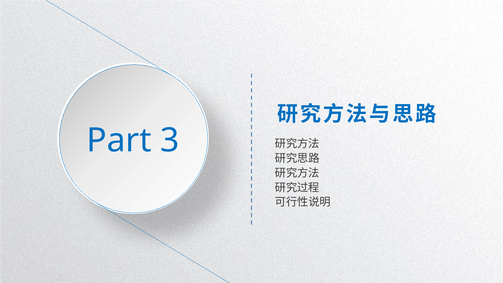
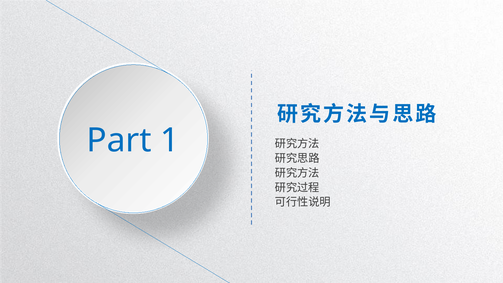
3: 3 -> 1 (170, 140)
